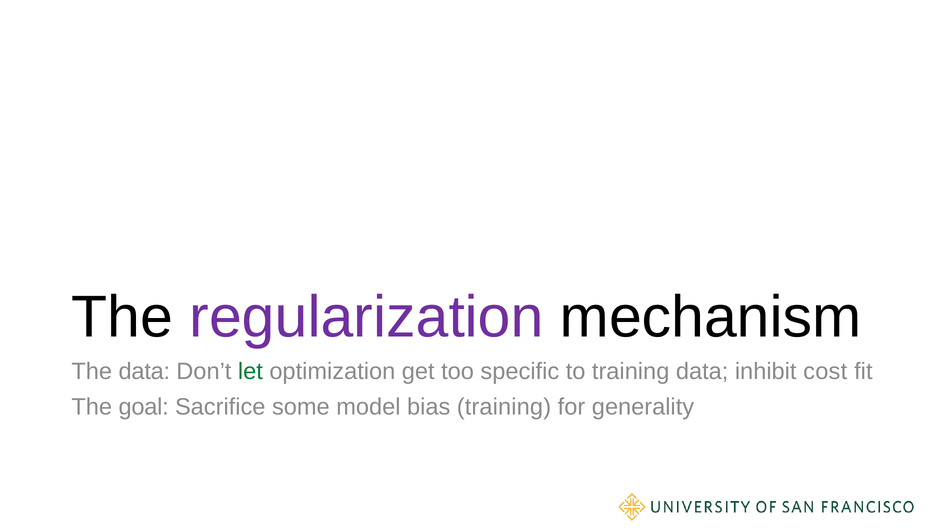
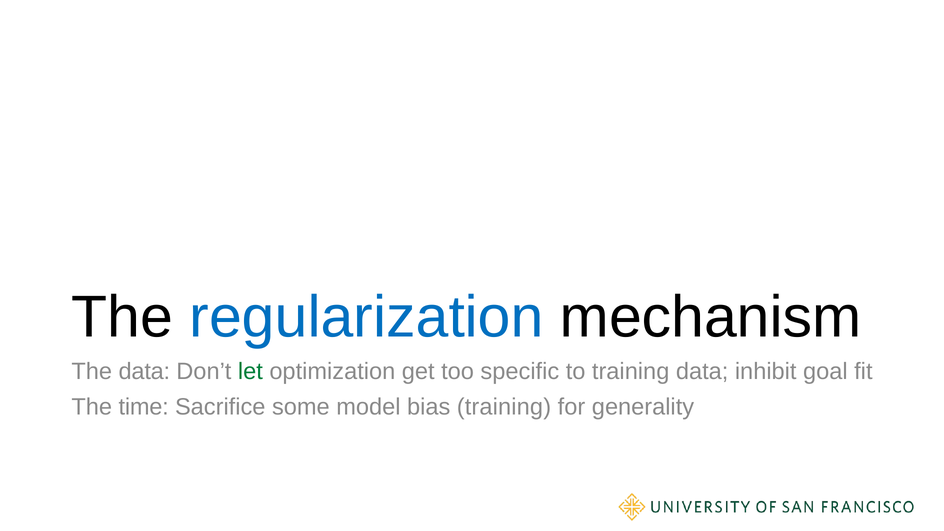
regularization colour: purple -> blue (367, 317)
cost: cost -> goal (825, 372)
goal: goal -> time (144, 407)
